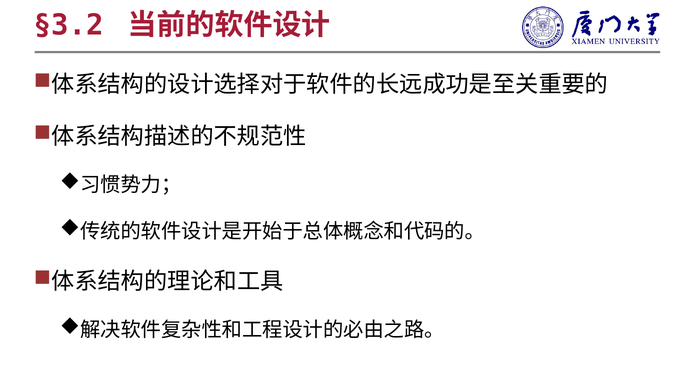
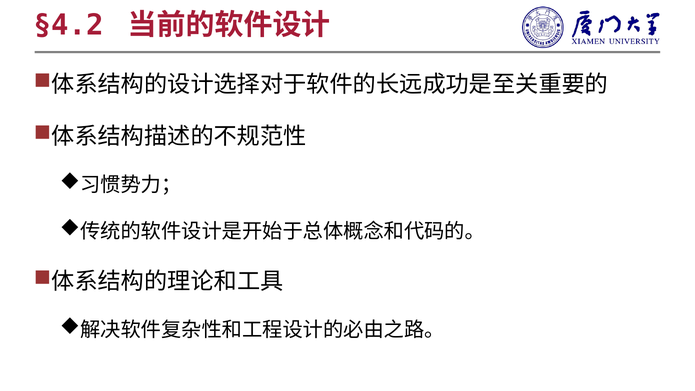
§3.2: §3.2 -> §4.2 (69, 25)
